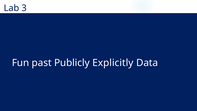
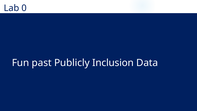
3: 3 -> 0 (24, 8)
Explicitly: Explicitly -> Inclusion (113, 63)
